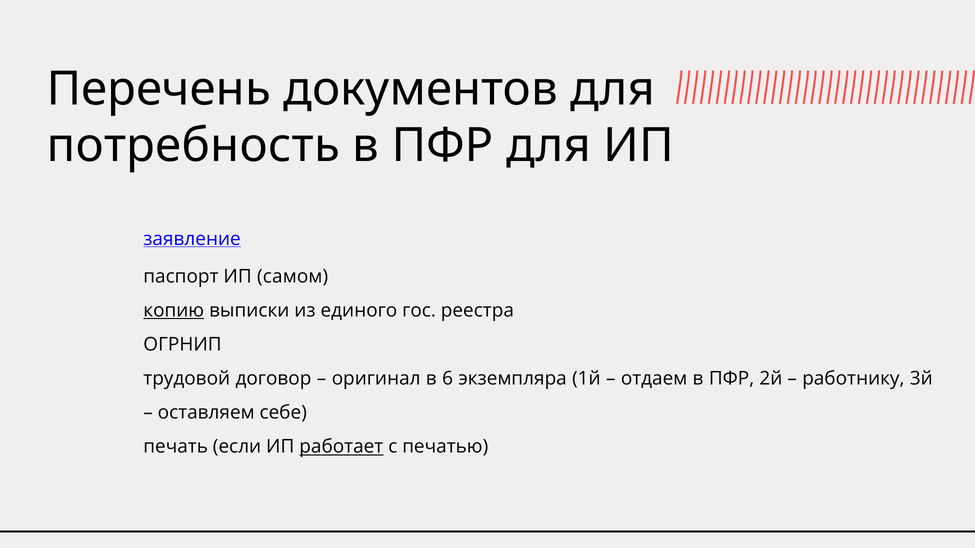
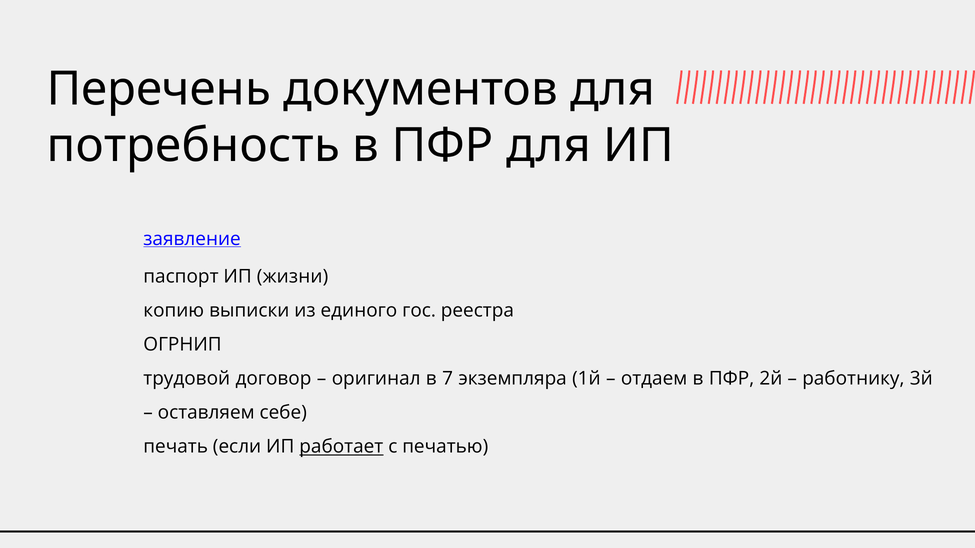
самом: самом -> жизни (293, 276)
копию underline: present -> none (174, 311)
6: 6 -> 7 (448, 379)
